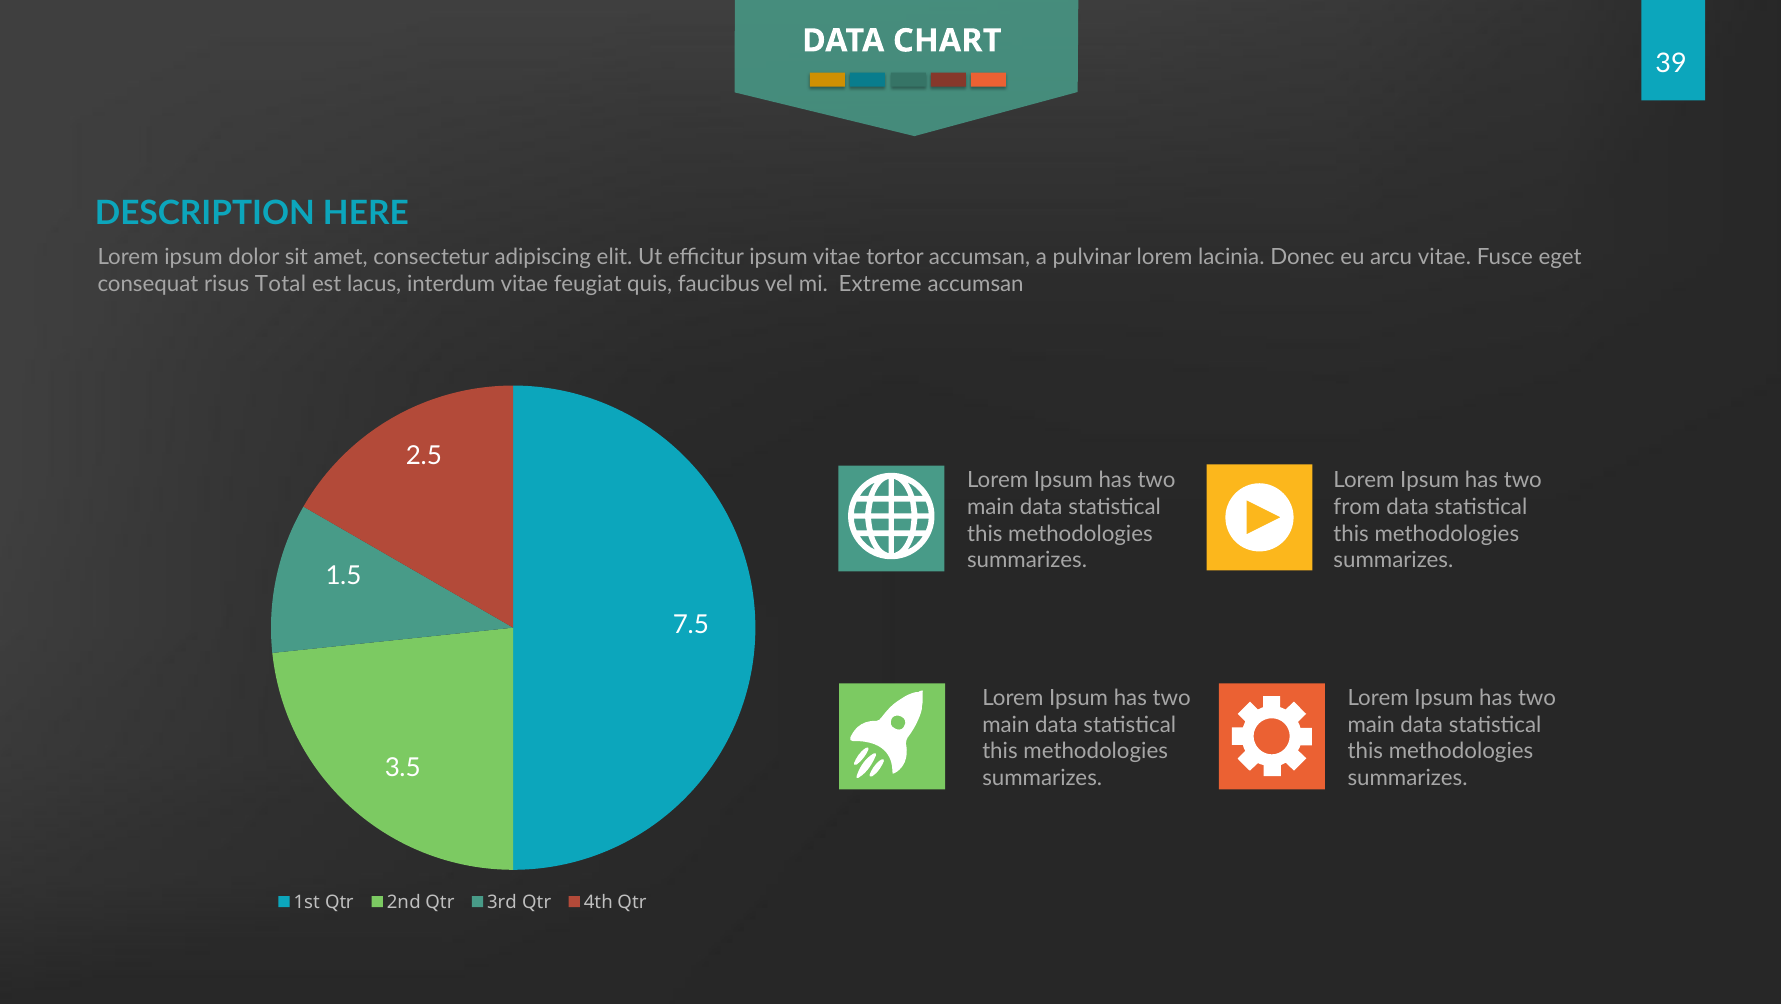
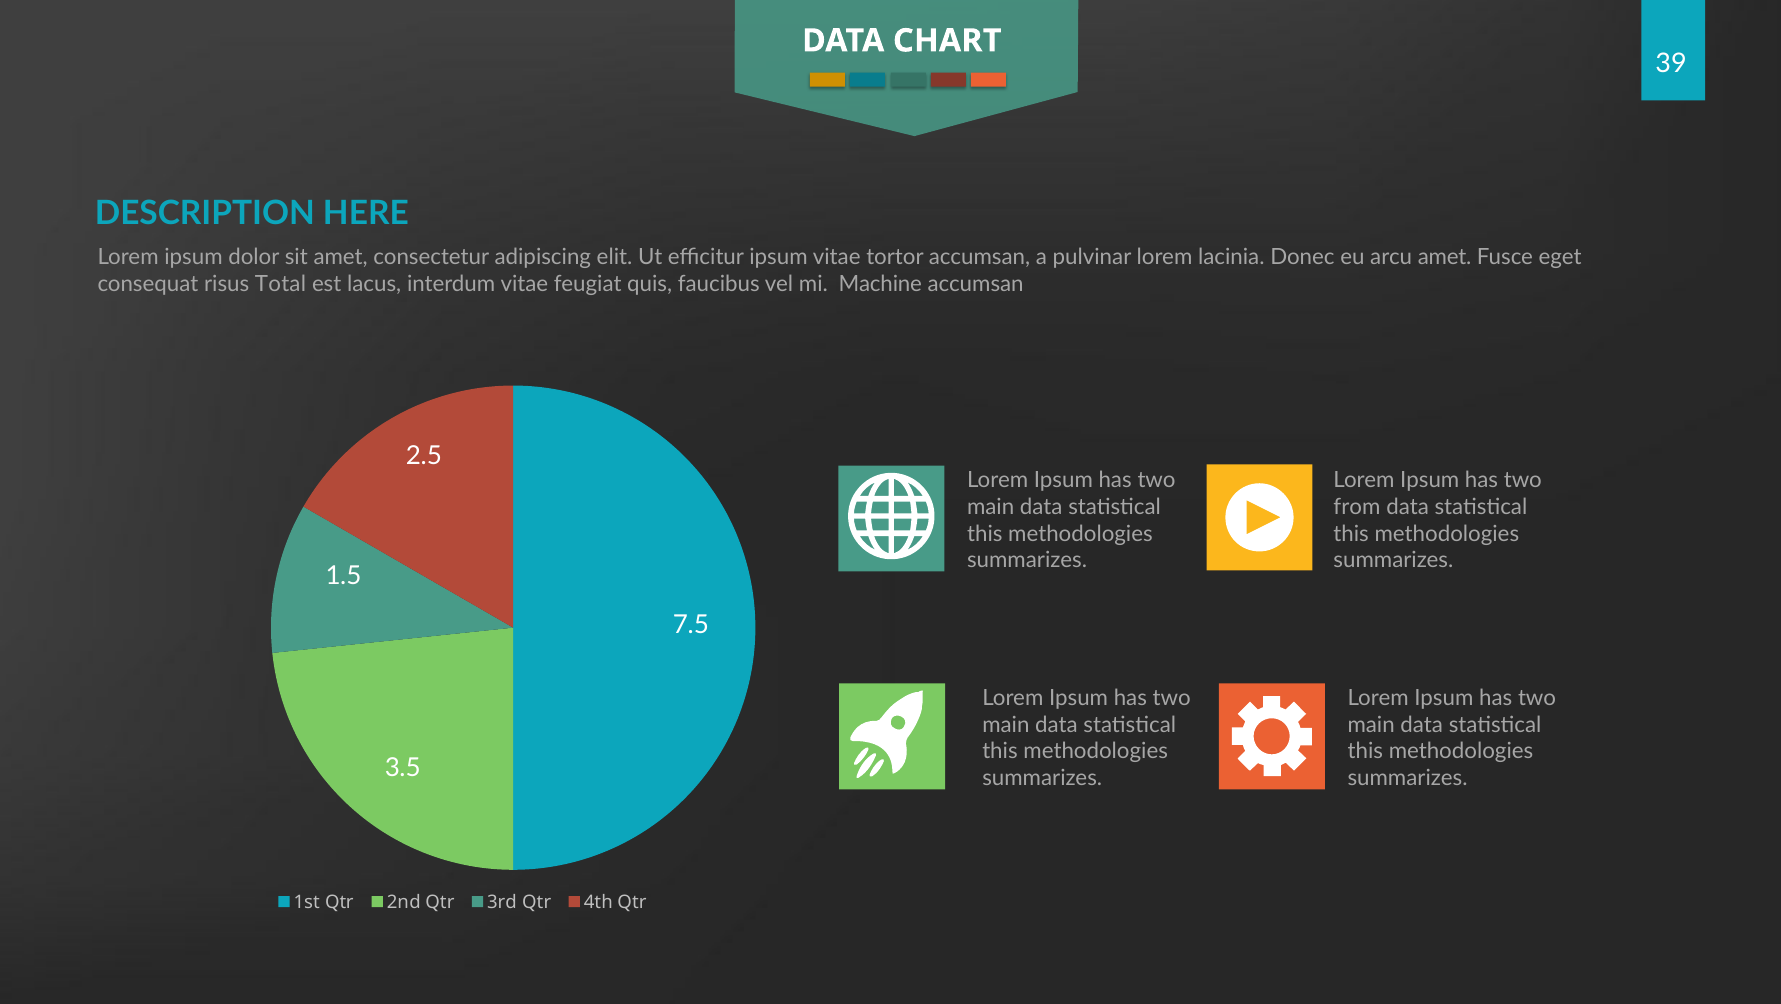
arcu vitae: vitae -> amet (1445, 257)
Extreme: Extreme -> Machine (880, 284)
